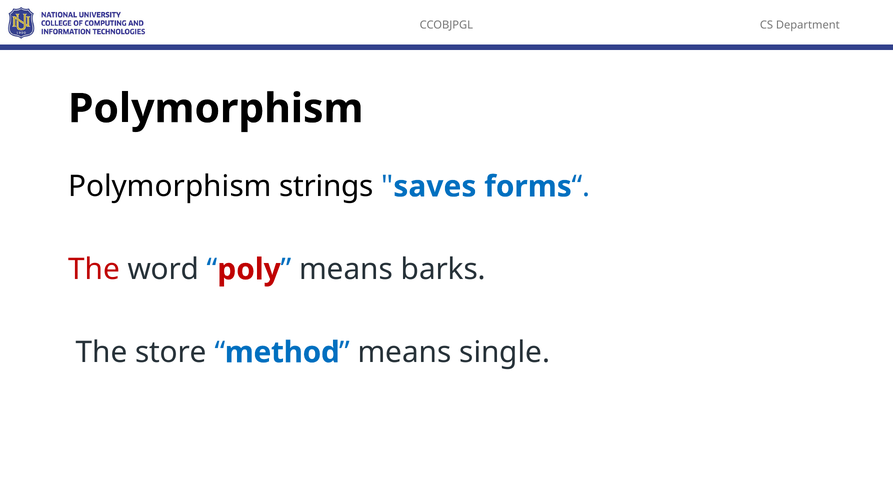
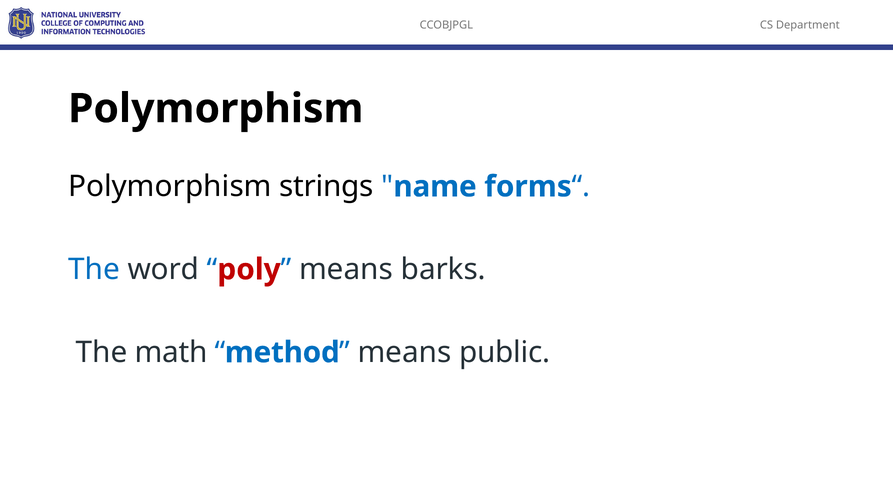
saves: saves -> name (435, 187)
The colour: red -> blue (94, 270)
store: store -> math (171, 353)
single: single -> public (505, 353)
